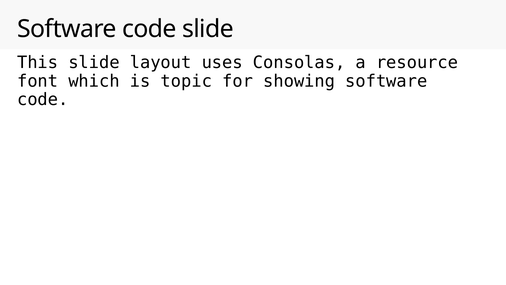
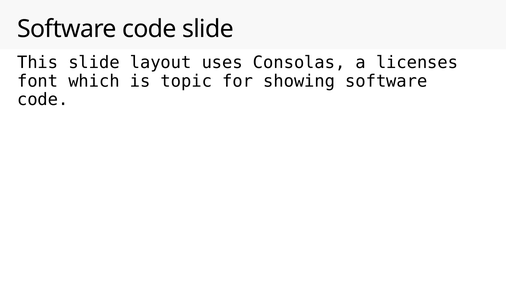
resource: resource -> licenses (417, 63)
